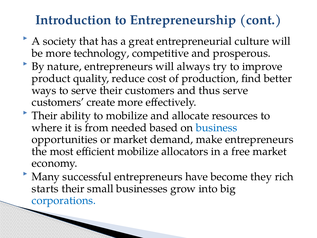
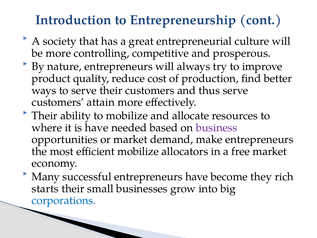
technology: technology -> controlling (102, 53)
create: create -> attain (101, 102)
is from: from -> have (97, 128)
business colour: blue -> purple (217, 128)
